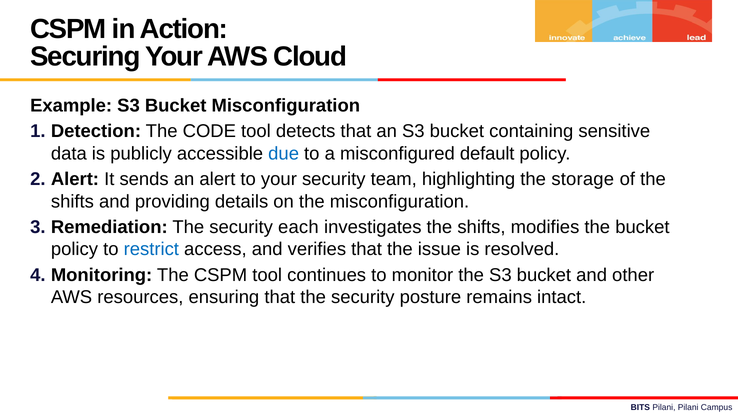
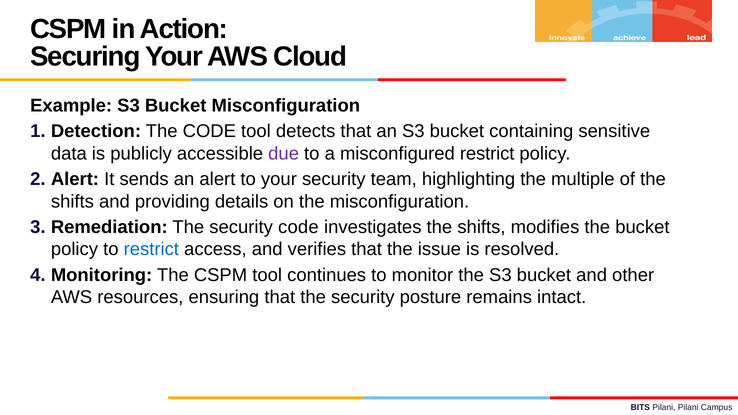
due colour: blue -> purple (284, 154)
misconfigured default: default -> restrict (487, 154)
storage: storage -> multiple (583, 179)
security each: each -> code (298, 227)
